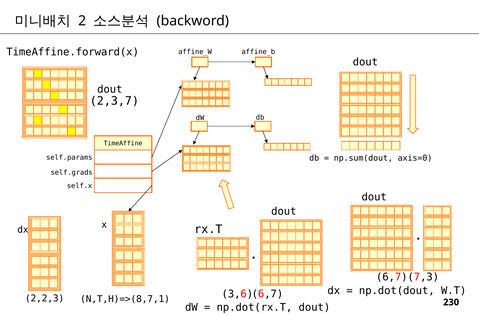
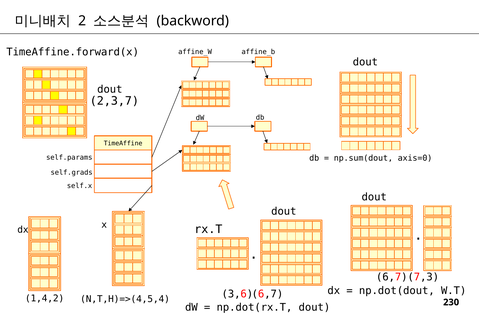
2,2,3: 2,2,3 -> 1,4,2 (45, 298)
N,T,H)=>(8,7,1: N,T,H)=>(8,7,1 -> N,T,H)=>(4,5,4 (125, 299)
